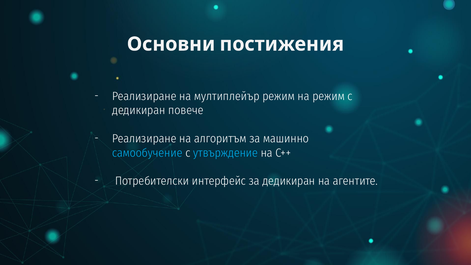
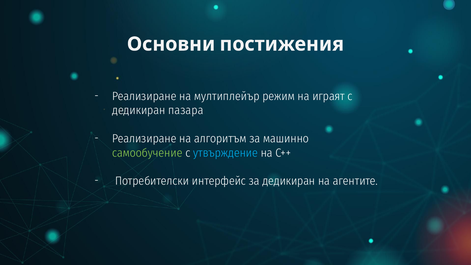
на режим: режим -> играят (329, 96)
повече: повече -> пазара (186, 110)
самообучение colour: light blue -> light green (147, 153)
